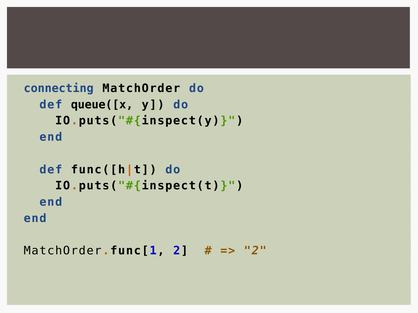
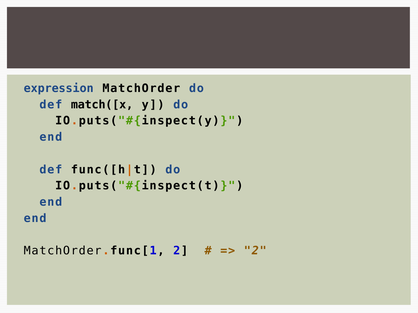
connecting: connecting -> expression (59, 88)
queue([x: queue([x -> match([x (102, 105)
